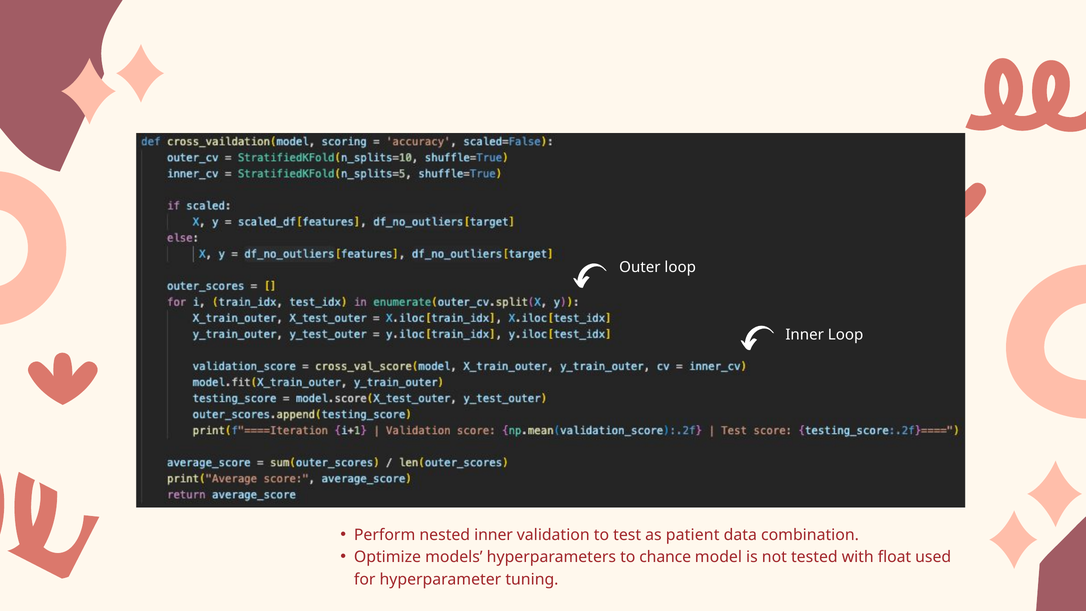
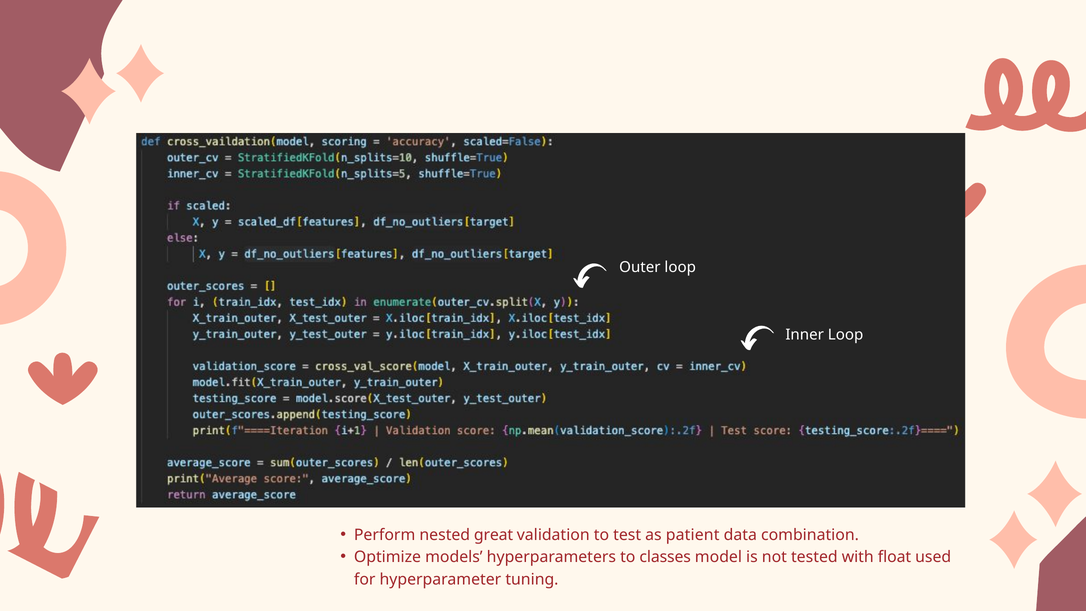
nested inner: inner -> great (494, 535)
chance: chance -> classes (665, 557)
